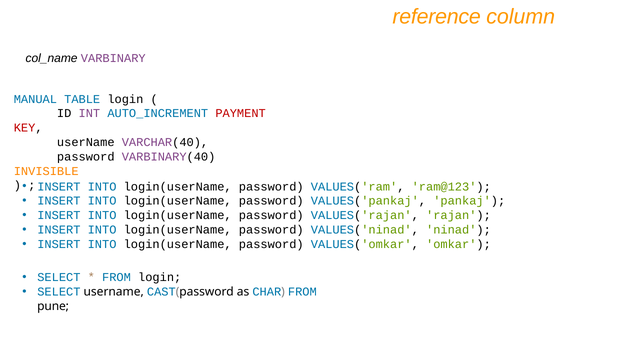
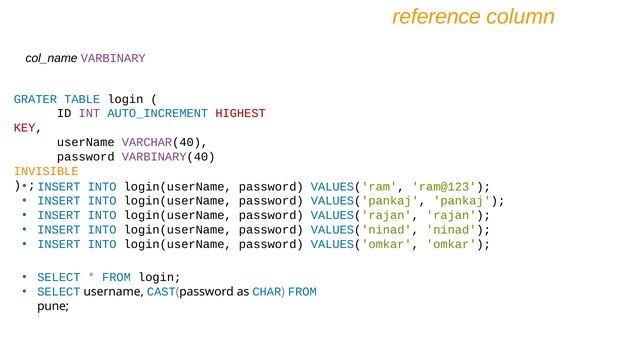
MANUAL: MANUAL -> GRATER (35, 99)
PAYMENT: PAYMENT -> HIGHEST (241, 113)
